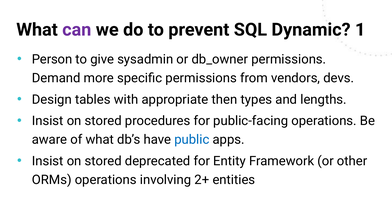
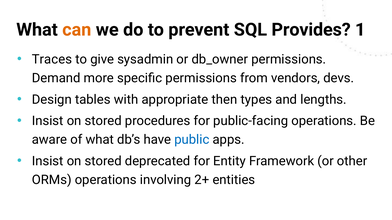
can colour: purple -> orange (77, 30)
Dynamic: Dynamic -> Provides (311, 30)
Person: Person -> Traces (52, 59)
